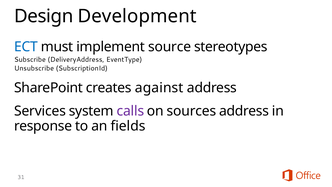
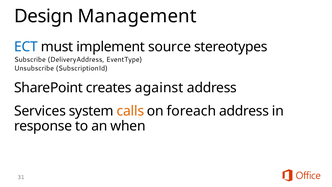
Development: Development -> Management (137, 16)
calls colour: purple -> orange (130, 111)
sources: sources -> foreach (191, 111)
fields: fields -> when (128, 126)
